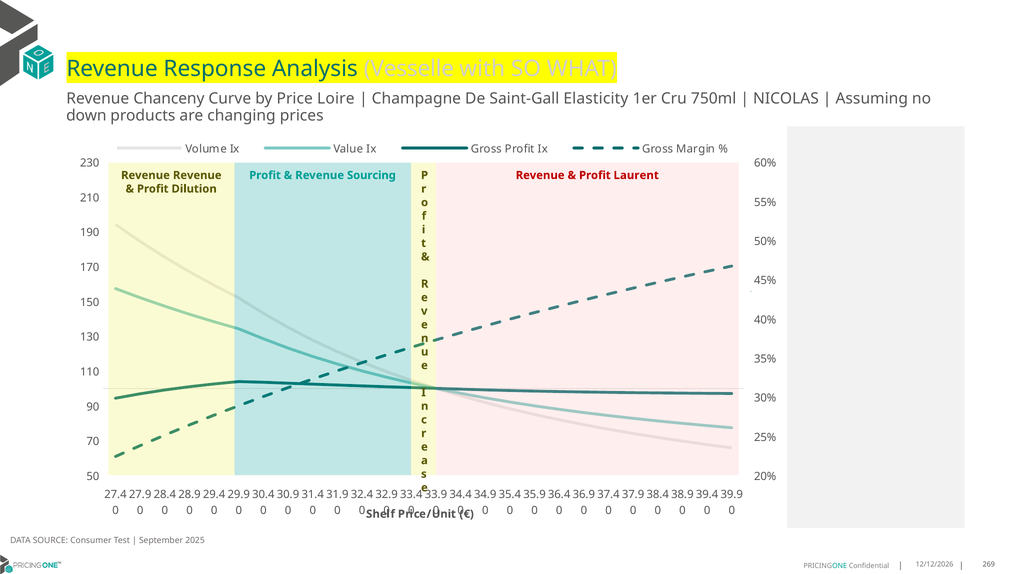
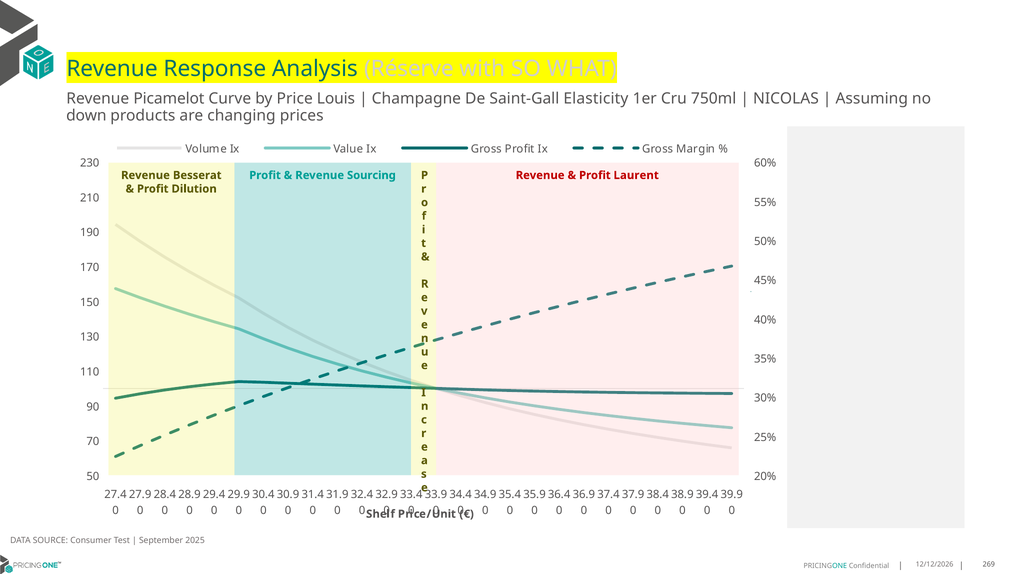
Vesselle: Vesselle -> Réserve (409, 69)
Chanceny: Chanceny -> Picamelot (169, 99)
Loire: Loire -> Louis (336, 99)
Revenue Revenue: Revenue -> Besserat (197, 175)
